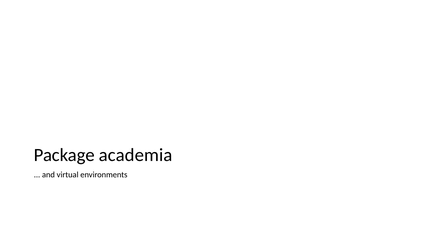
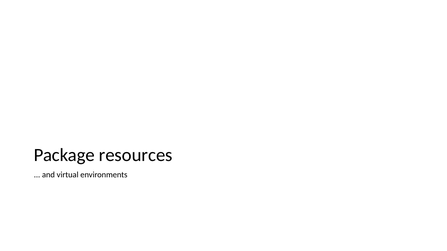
academia: academia -> resources (136, 155)
